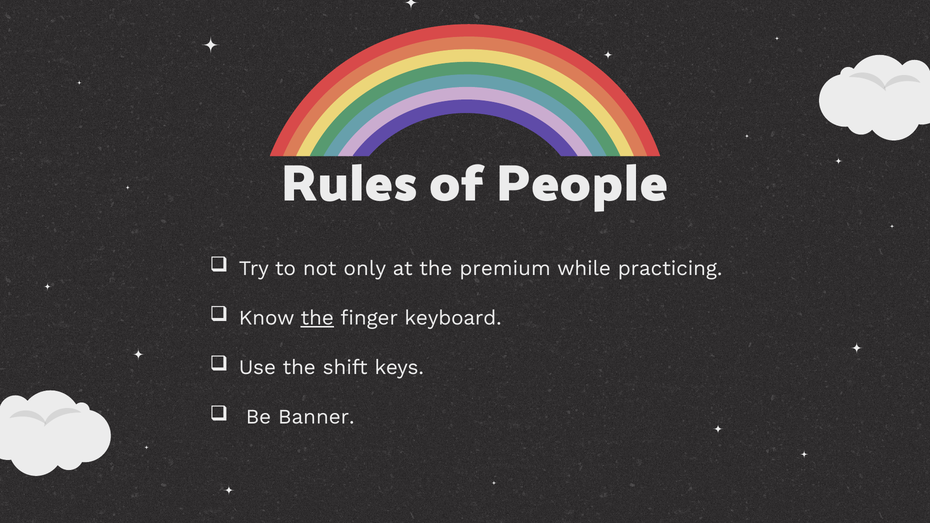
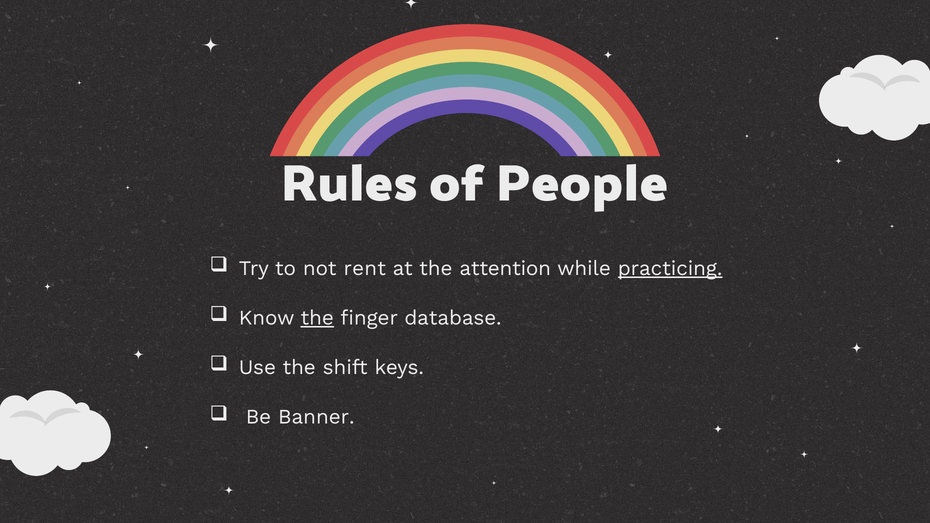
only: only -> rent (365, 268)
premium: premium -> attention (505, 268)
practicing underline: none -> present (670, 268)
keyboard: keyboard -> database (453, 318)
